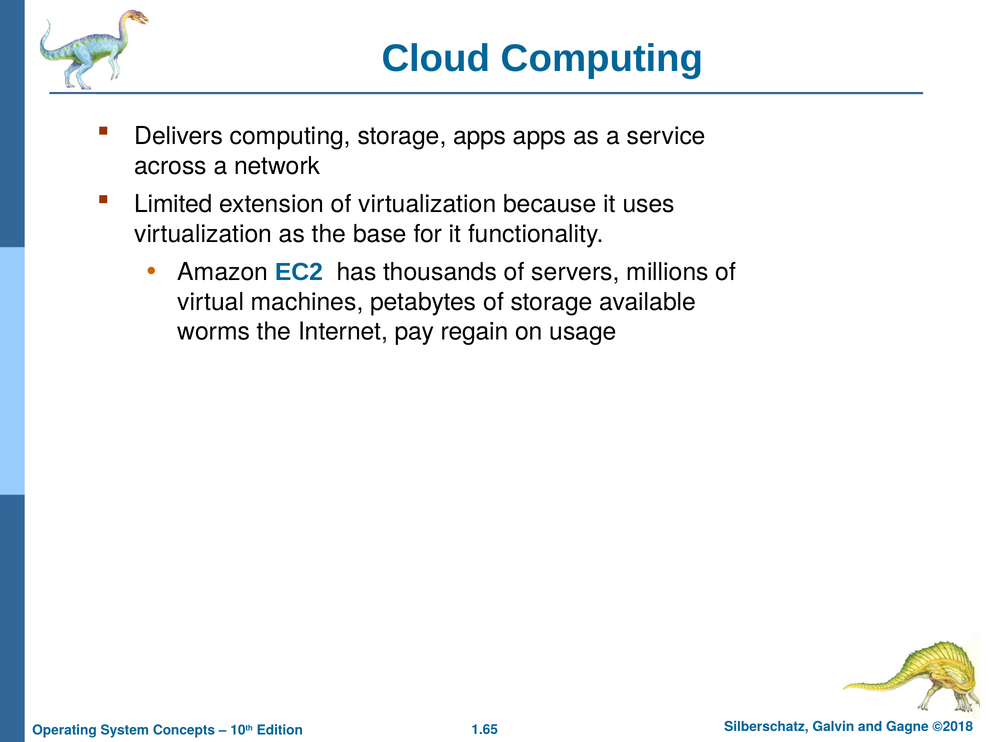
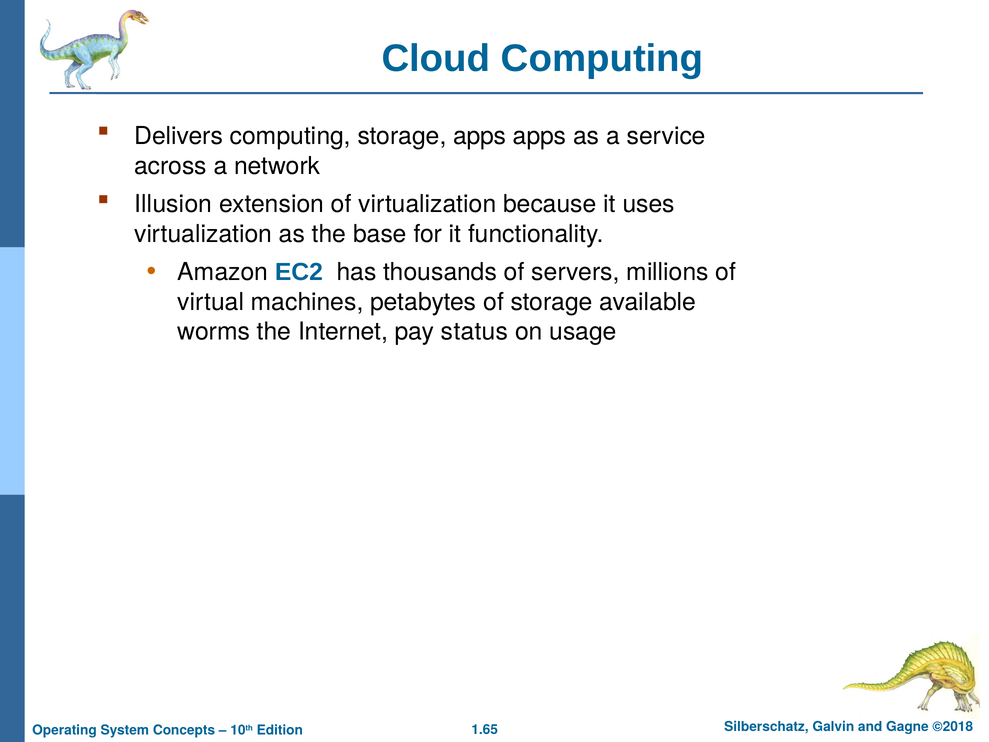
Limited: Limited -> Illusion (173, 204)
regain: regain -> status (474, 332)
